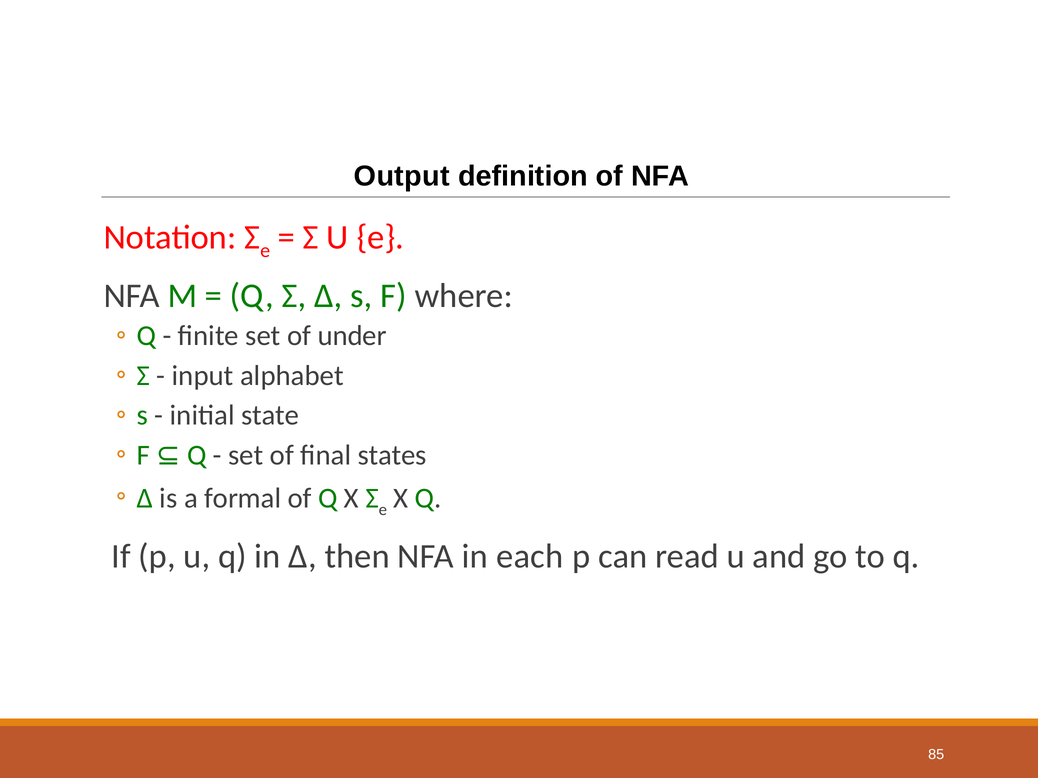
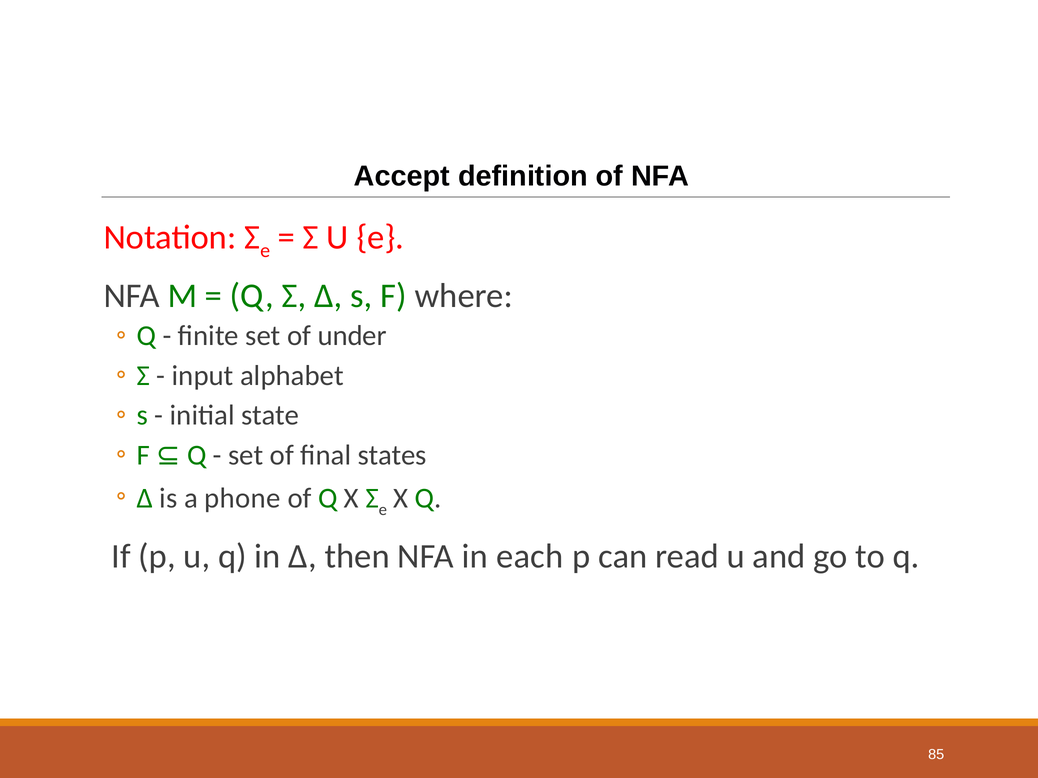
Output: Output -> Accept (402, 177)
formal: formal -> phone (242, 499)
